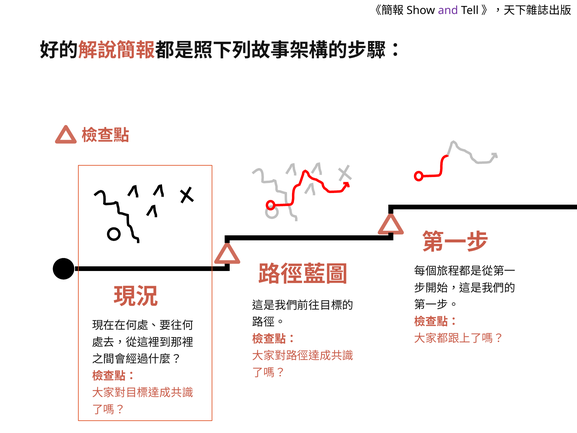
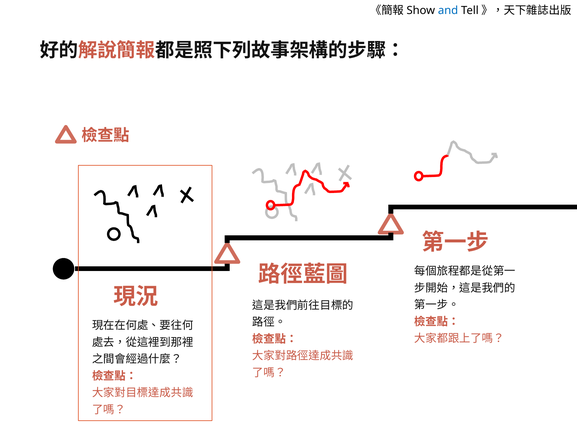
and colour: purple -> blue (448, 10)
